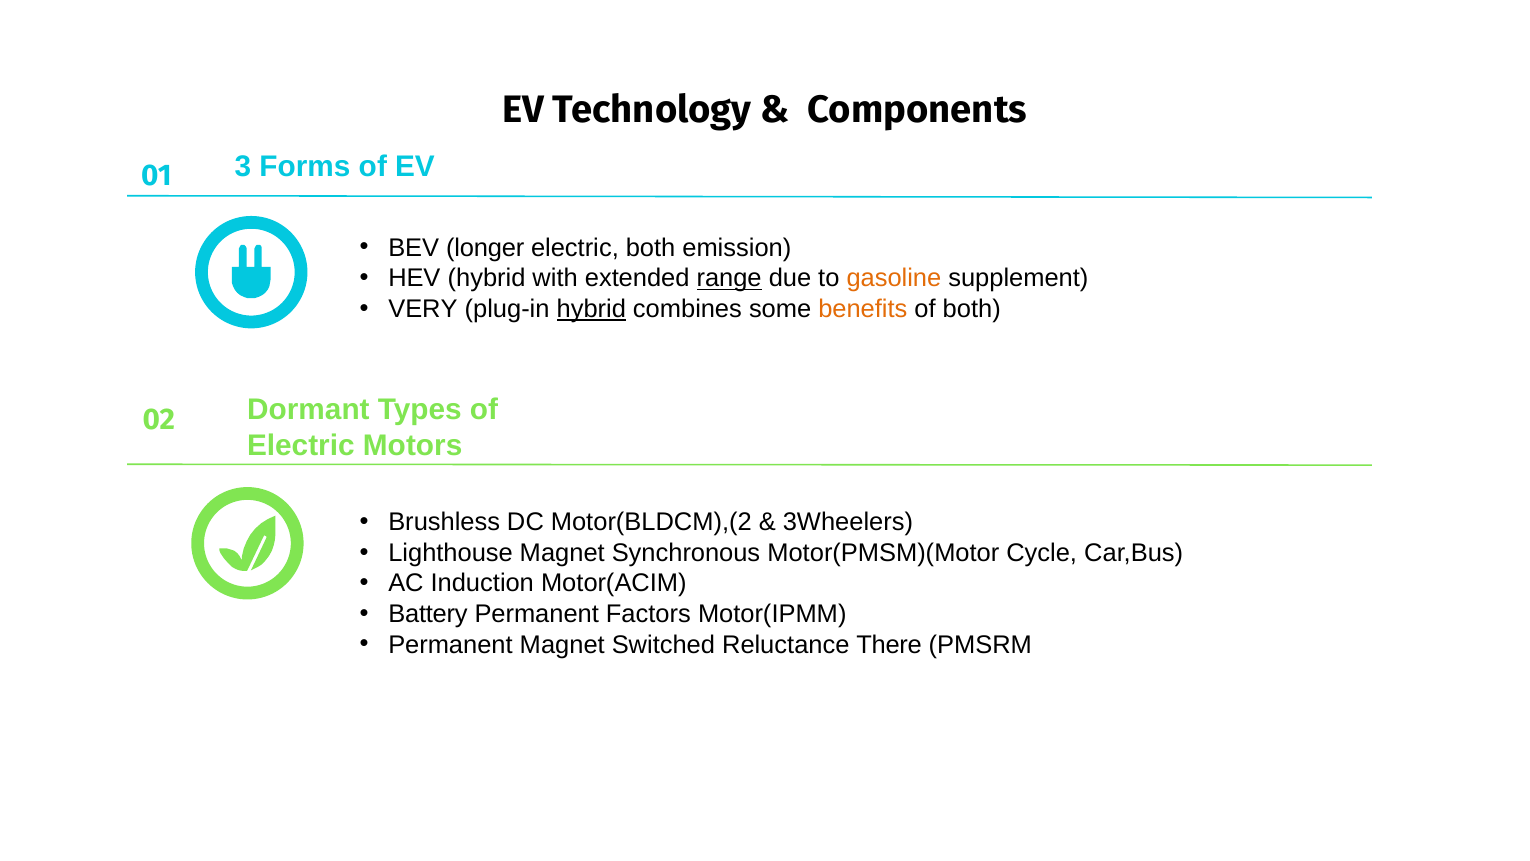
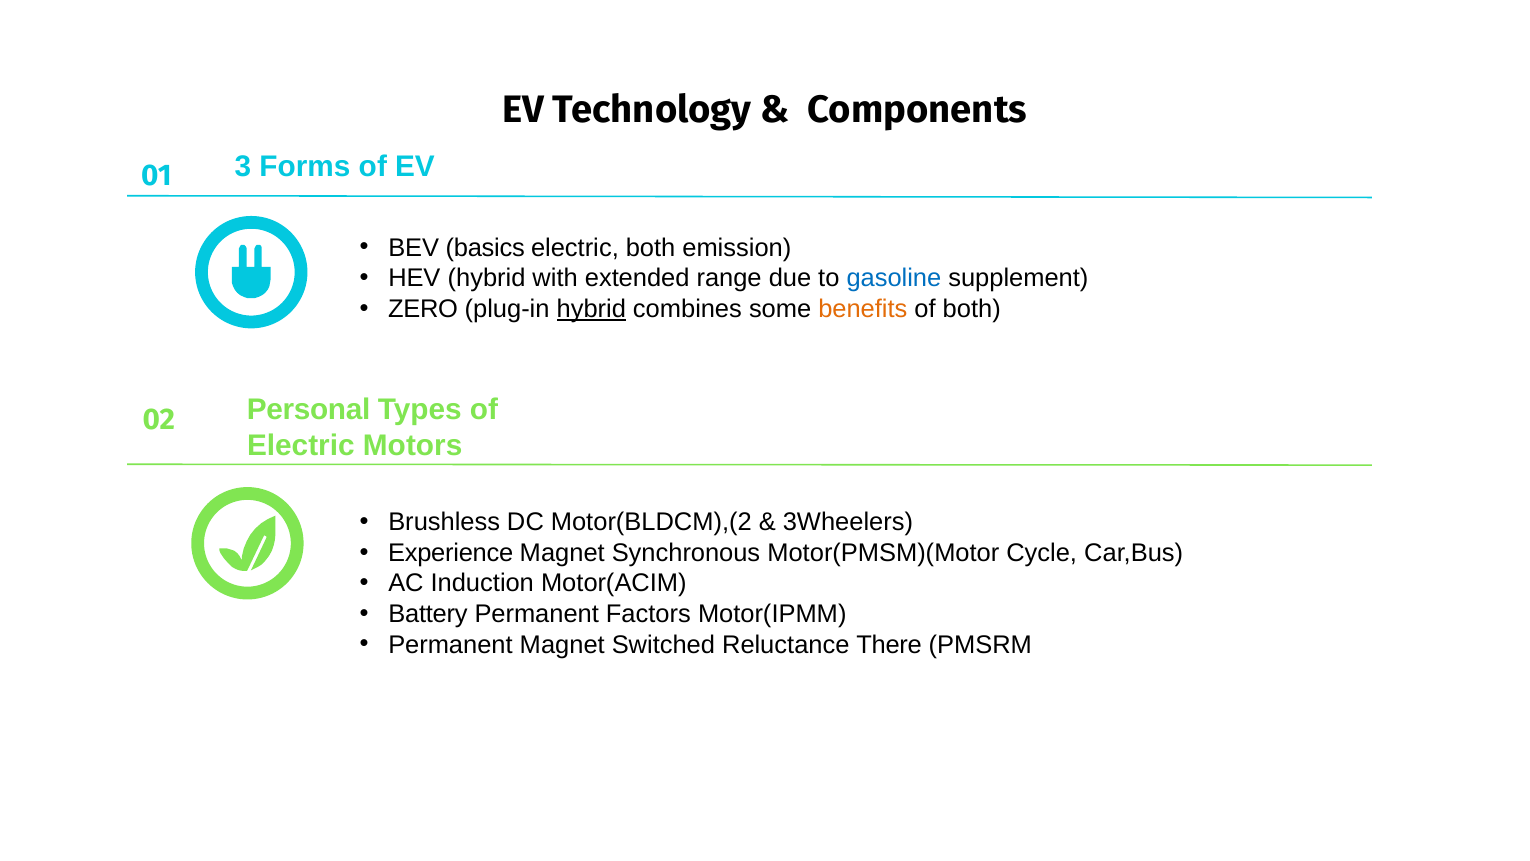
longer: longer -> basics (485, 248)
range underline: present -> none (729, 278)
gasoline colour: orange -> blue (894, 278)
VERY: VERY -> ZERO (423, 309)
Dormant: Dormant -> Personal (309, 410)
Lighthouse: Lighthouse -> Experience (451, 553)
